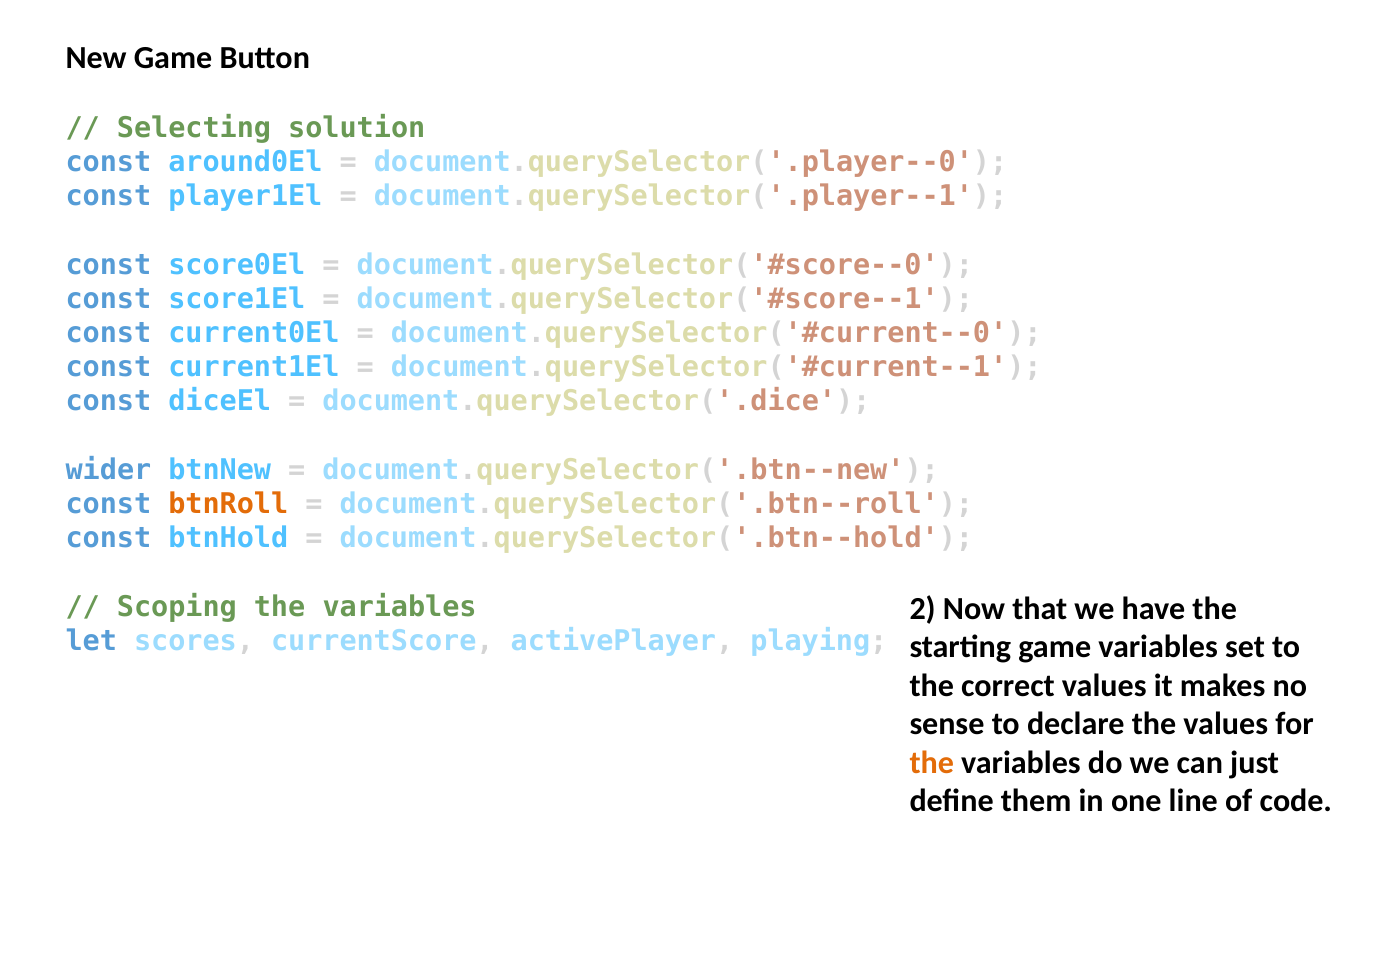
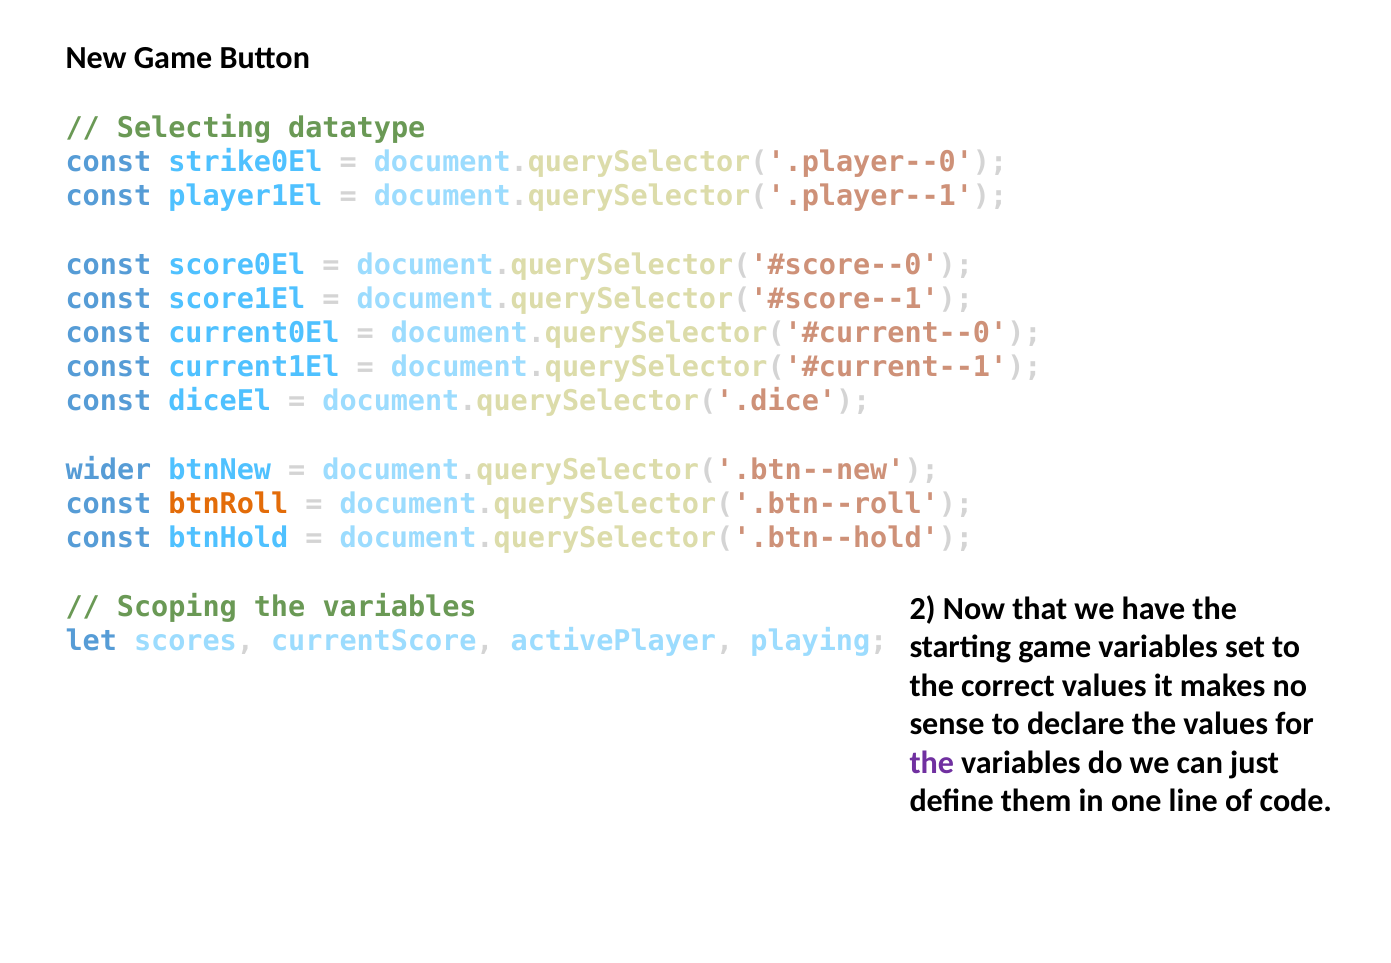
solution: solution -> datatype (357, 128)
around0El: around0El -> strike0El (245, 162)
the colour: orange -> purple (932, 763)
